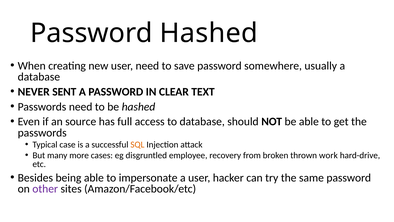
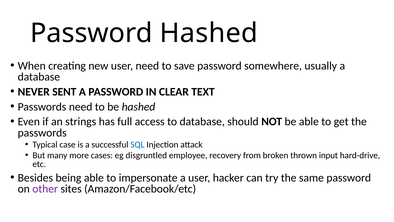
source: source -> strings (81, 121)
SQL colour: orange -> blue (137, 144)
work: work -> input (328, 155)
